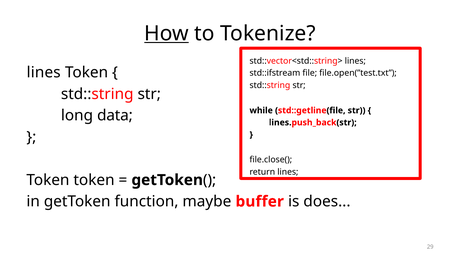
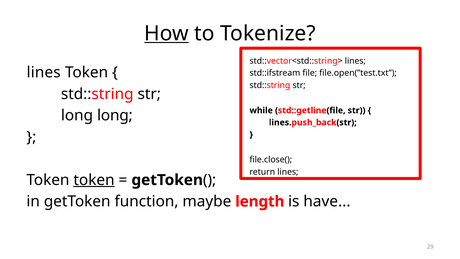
long data: data -> long (115, 115)
token underline: none -> present (94, 180)
buffer: buffer -> length (260, 201)
does: does -> have (327, 201)
